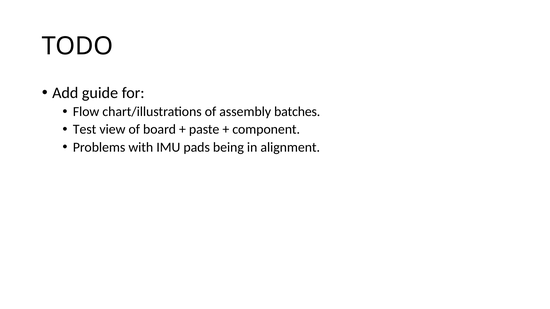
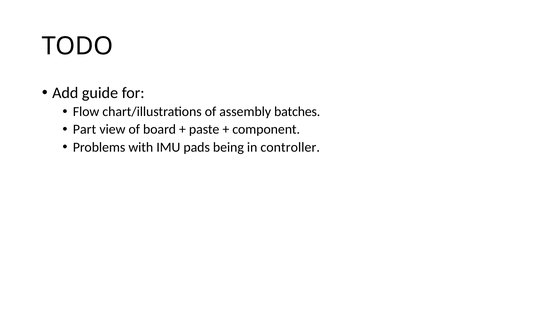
Test: Test -> Part (85, 130)
alignment: alignment -> controller (290, 147)
